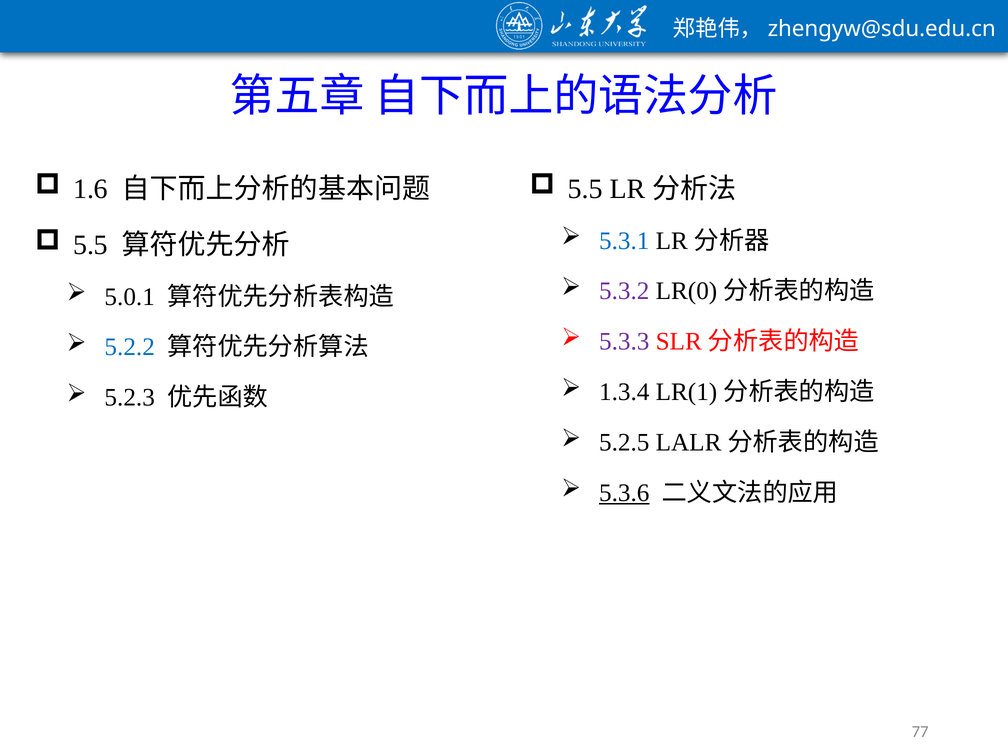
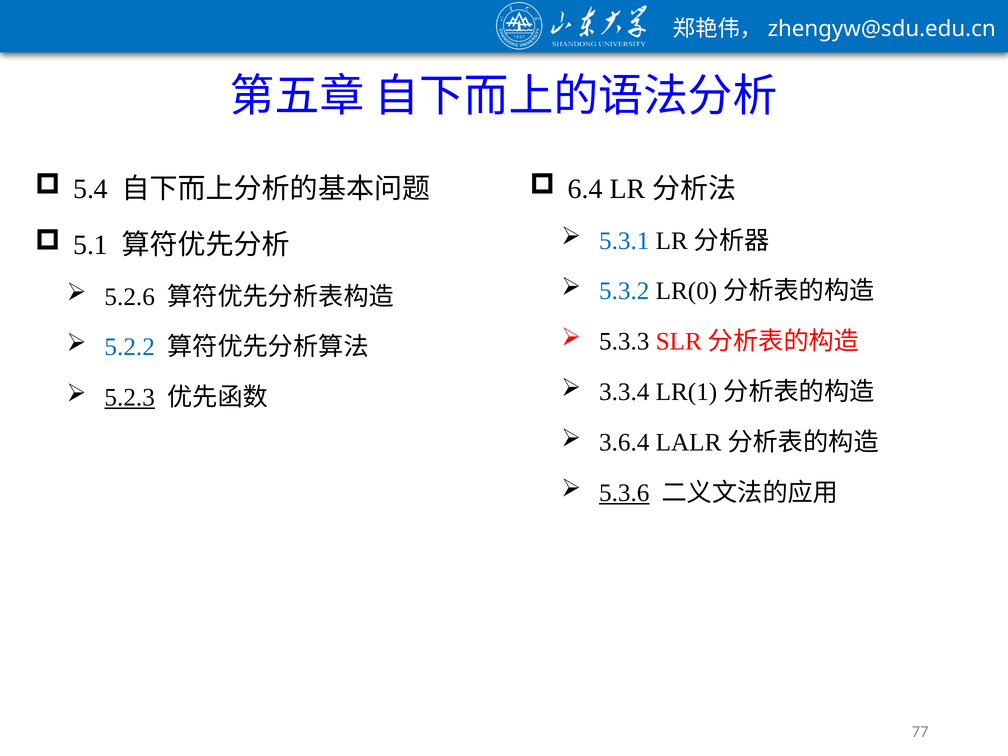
1.6: 1.6 -> 5.4 (91, 189)
5.5: 5.5 -> 6.4 (585, 189)
5.5: 5.5 -> 5.1 (91, 245)
5.3.2 colour: purple -> blue (624, 291)
5.0.1: 5.0.1 -> 5.2.6 (130, 297)
5.3.3 colour: purple -> black (624, 342)
1.3.4: 1.3.4 -> 3.3.4 (624, 392)
5.2.3 underline: none -> present (130, 398)
5.2.5: 5.2.5 -> 3.6.4 (624, 442)
